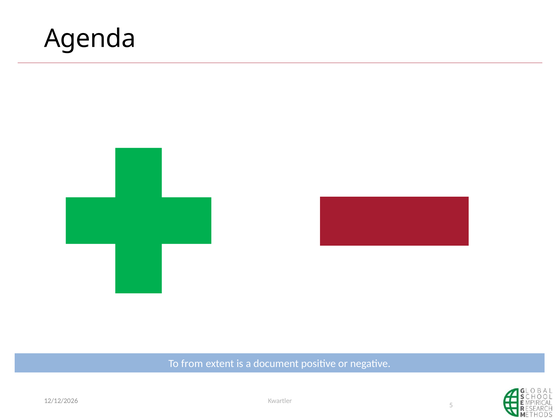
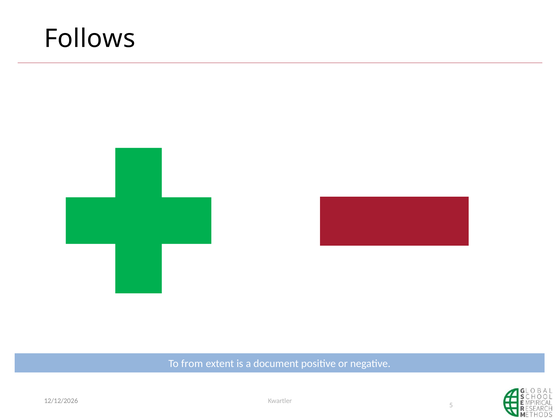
Agenda: Agenda -> Follows (90, 39)
